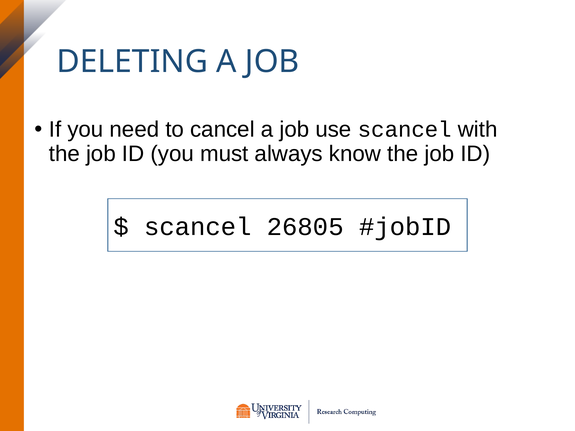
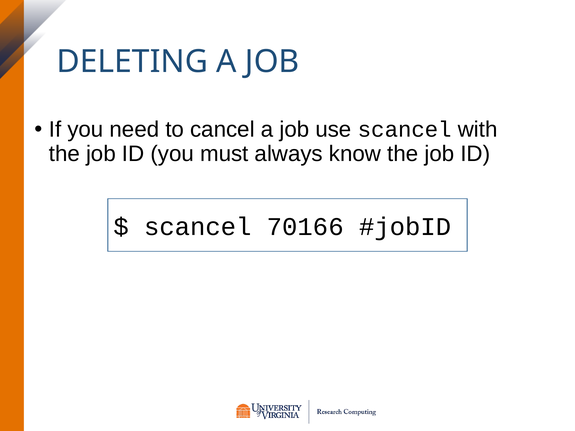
26805: 26805 -> 70166 (305, 227)
